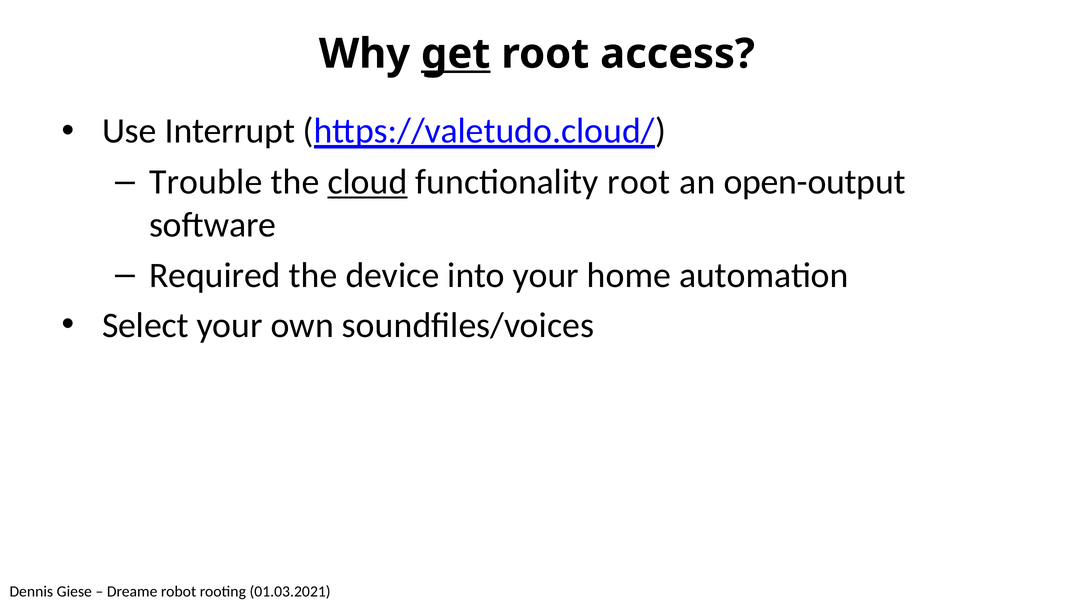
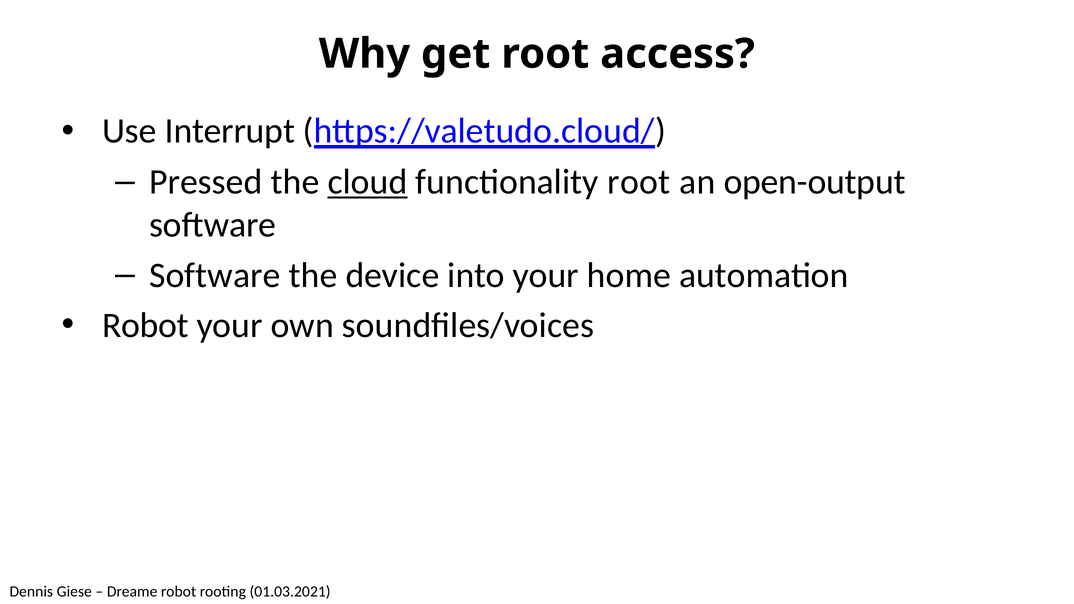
get underline: present -> none (456, 54)
Trouble: Trouble -> Pressed (206, 182)
Required: Required -> Software (215, 275)
Select: Select -> Robot (145, 325)
